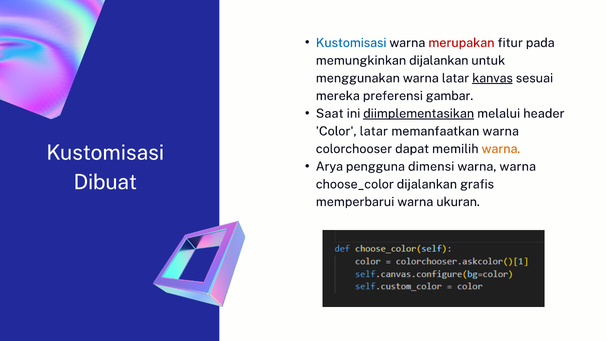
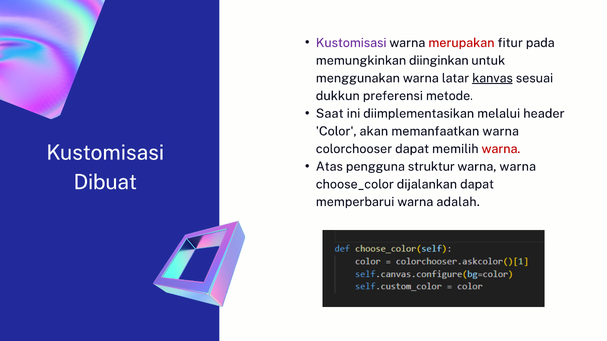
Kustomisasi colour: blue -> purple (351, 43)
memungkinkan dijalankan: dijalankan -> diinginkan (439, 61)
mereka: mereka -> dukkun (338, 96)
gambar: gambar -> metode (449, 96)
diimplementasikan underline: present -> none (419, 114)
Color latar: latar -> akan (374, 131)
warna colour: orange -> red (501, 149)
Arya: Arya -> Atas (329, 167)
dimensi: dimensi -> struktur (431, 167)
dijalankan grafis: grafis -> dapat (477, 184)
ukuran: ukuran -> adalah (458, 202)
